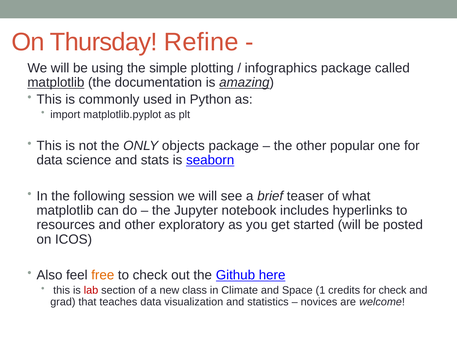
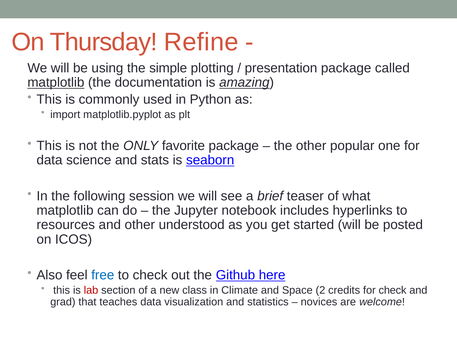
infographics: infographics -> presentation (281, 68)
objects: objects -> favorite (183, 146)
exploratory: exploratory -> understood (192, 225)
free colour: orange -> blue (103, 275)
1: 1 -> 2 (320, 290)
